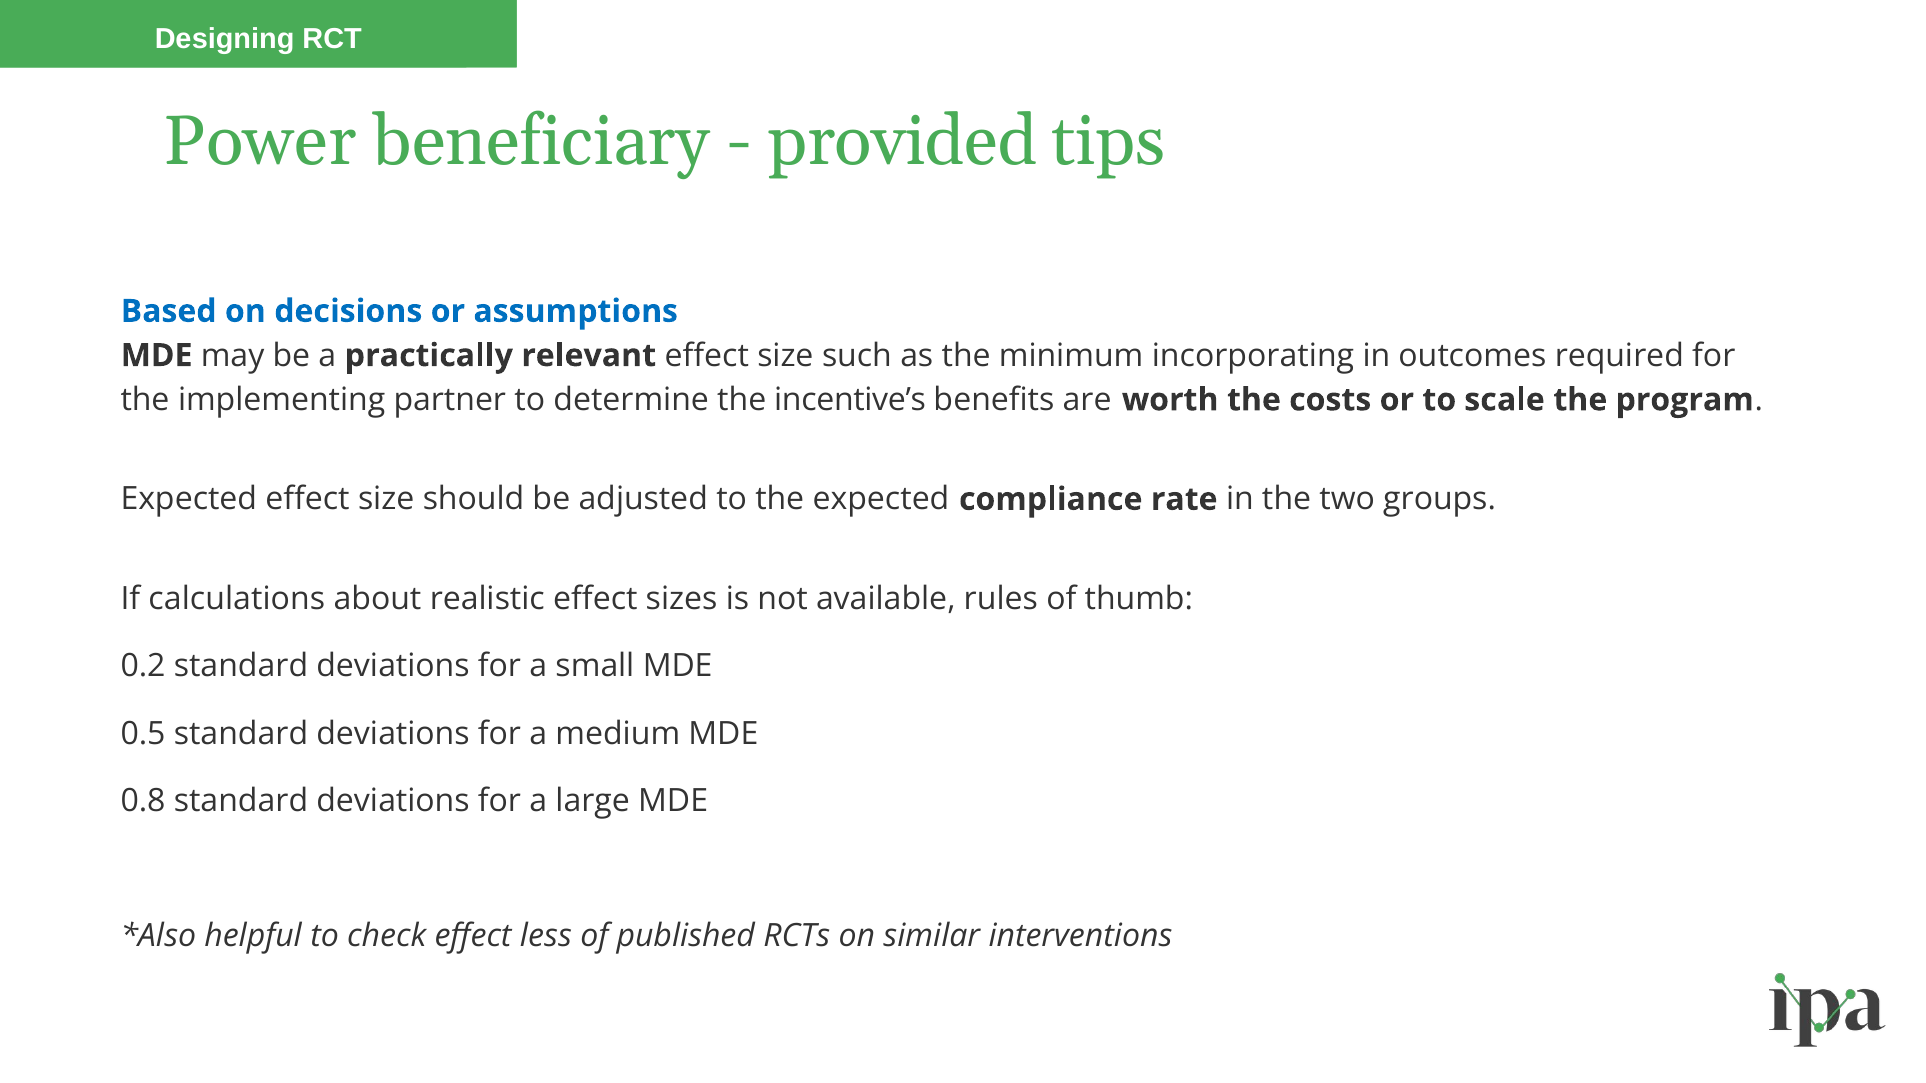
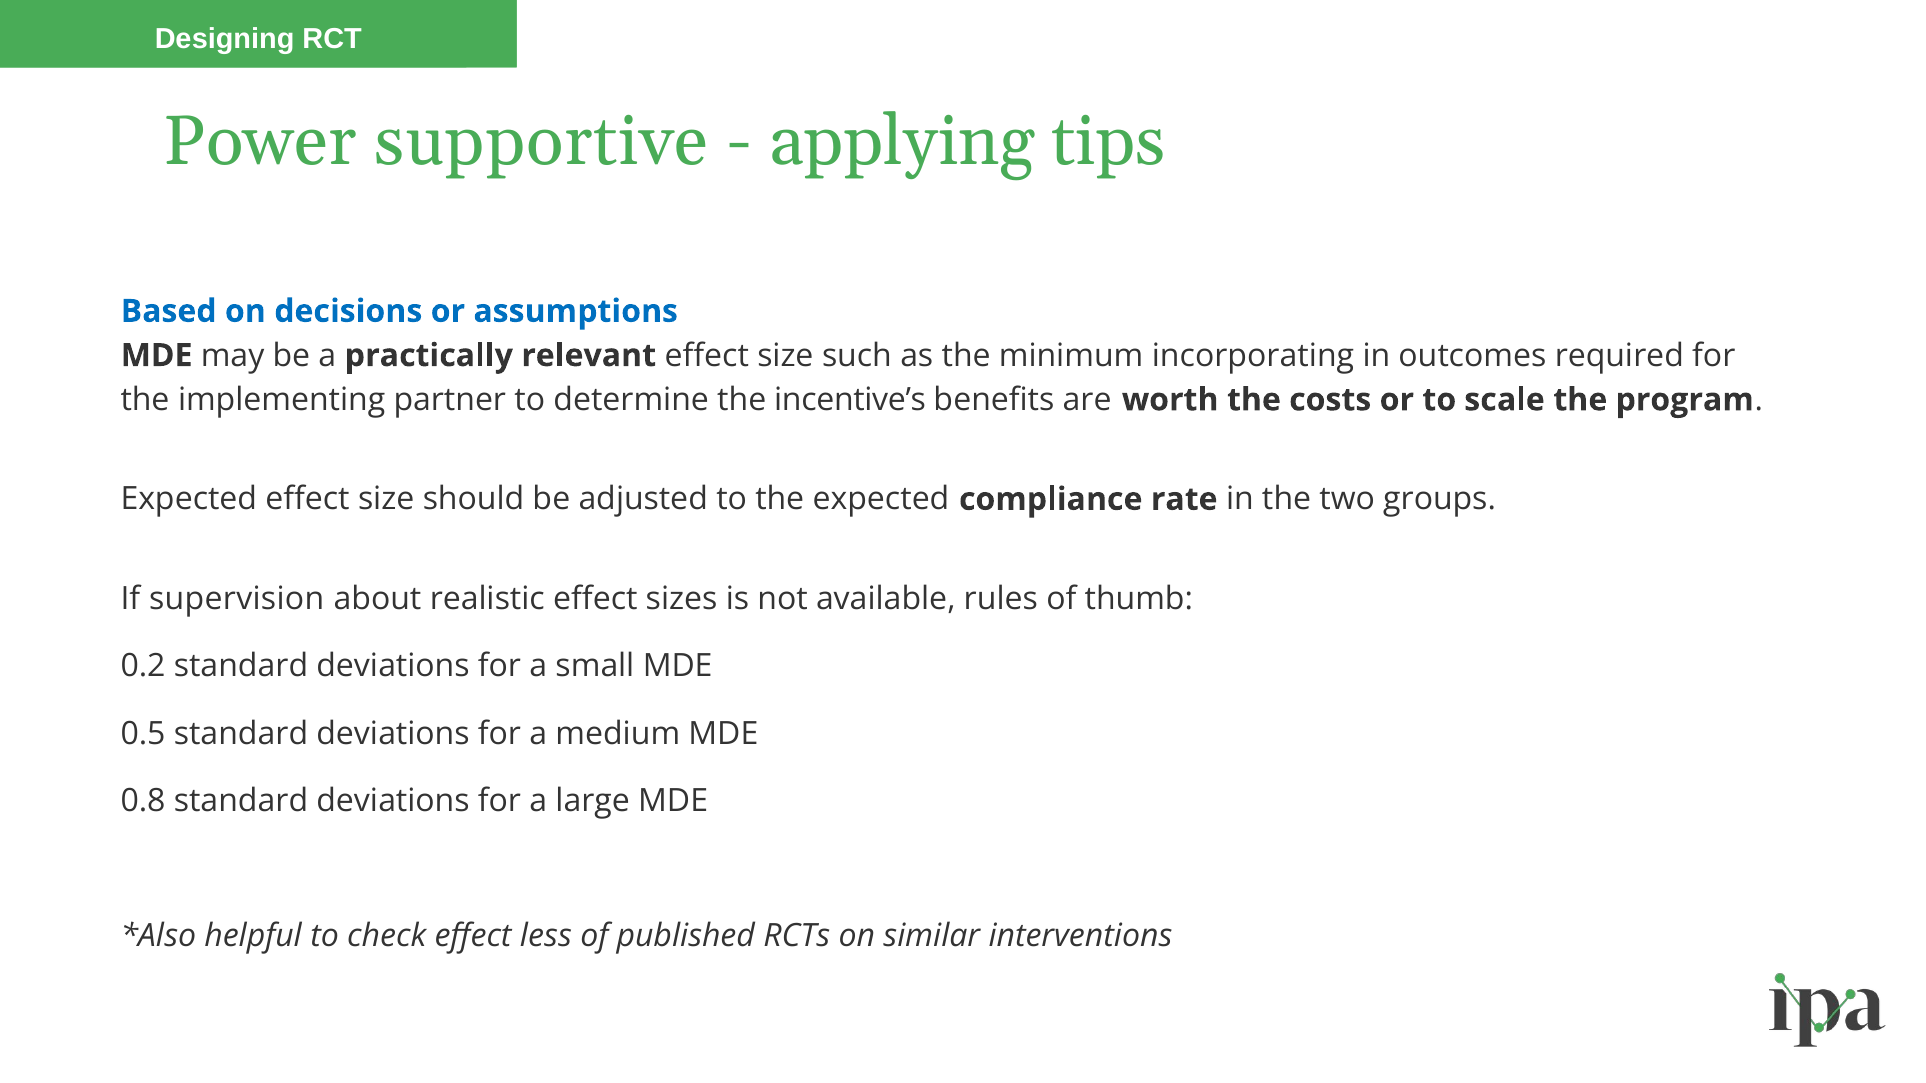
beneficiary: beneficiary -> supportive (541, 142)
provided: provided -> applying (902, 142)
calculations: calculations -> supervision (237, 599)
